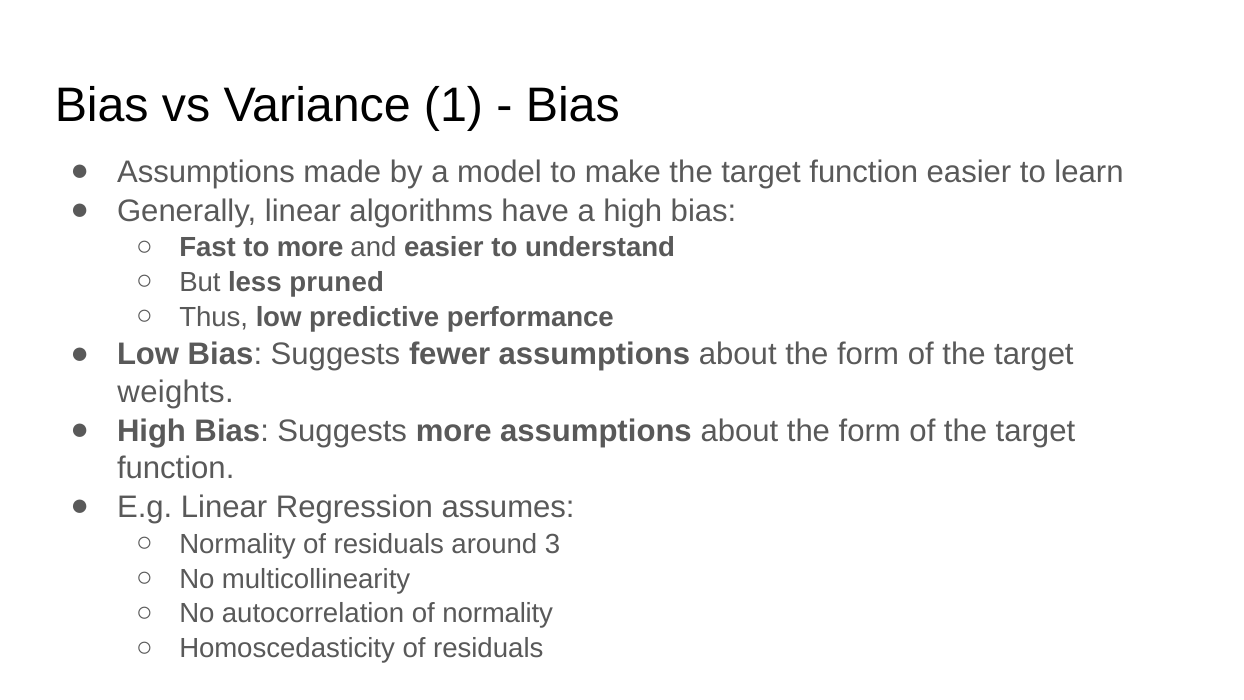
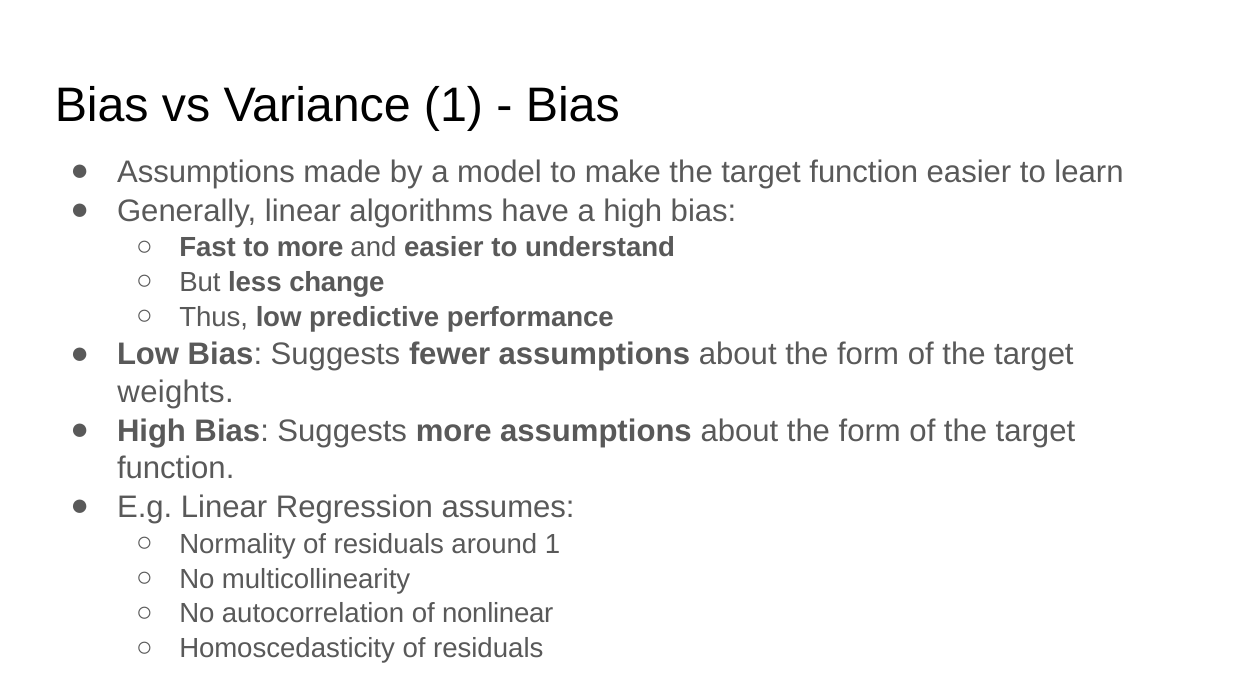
pruned: pruned -> change (337, 282)
around 3: 3 -> 1 (553, 544)
of normality: normality -> nonlinear (498, 614)
